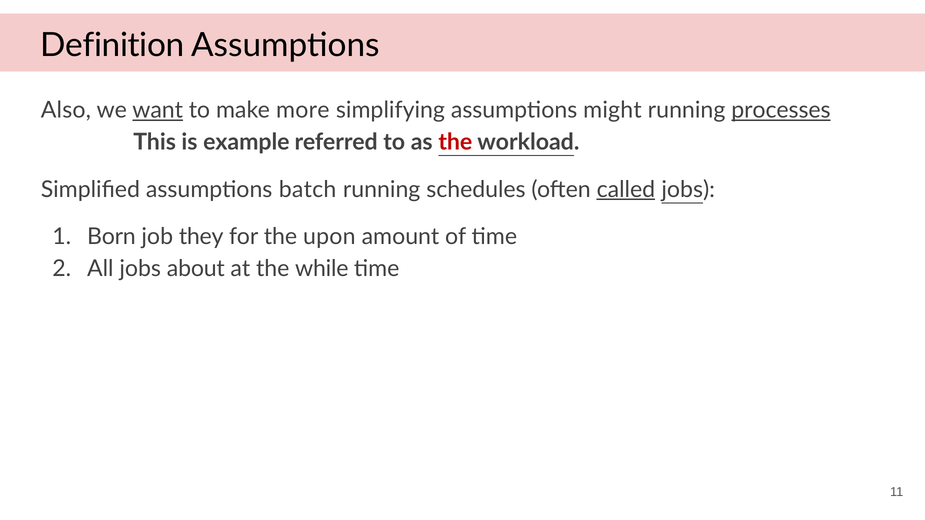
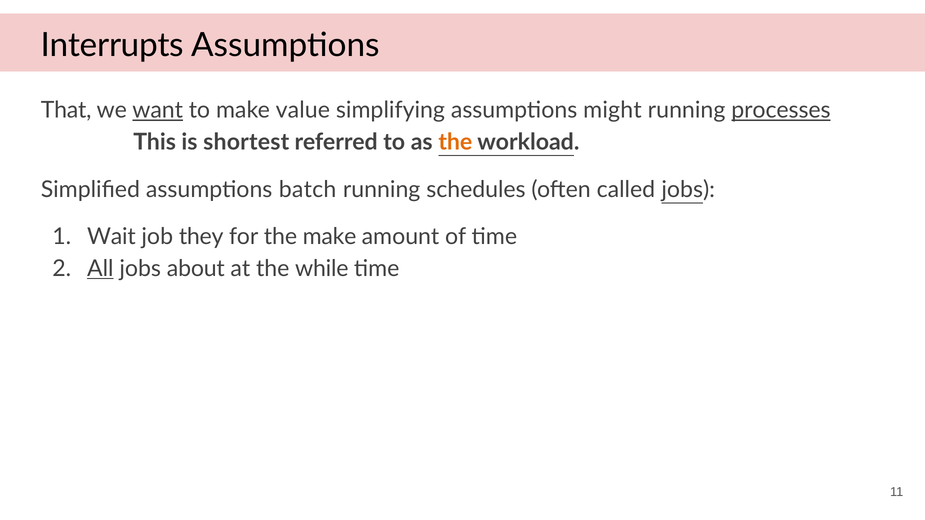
Definition: Definition -> Interrupts (112, 45)
Also: Also -> That (66, 110)
more: more -> value (303, 110)
example: example -> shortest (246, 142)
the colour: red -> orange (455, 142)
called underline: present -> none (626, 189)
Born: Born -> Wait (111, 237)
the upon: upon -> make (330, 237)
All underline: none -> present (100, 269)
